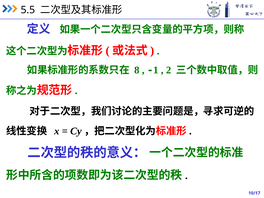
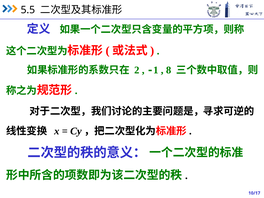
8: 8 -> 2 (137, 70)
2: 2 -> 8 (169, 70)
